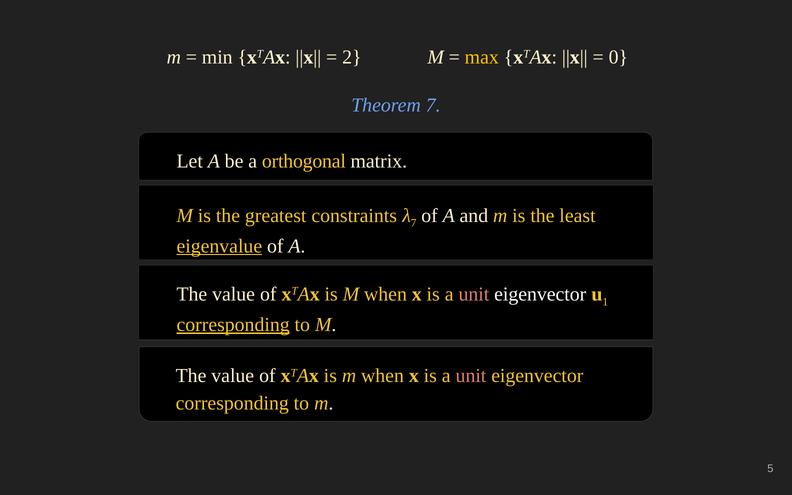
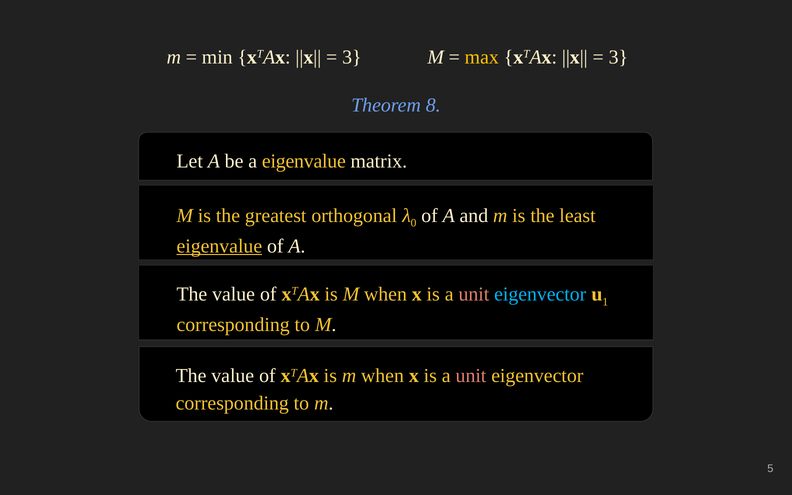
2: 2 -> 3 (352, 57)
0: 0 -> 3 (618, 57)
Theorem 7: 7 -> 8 (433, 105)
a orthogonal: orthogonal -> eigenvalue (304, 161)
constraints: constraints -> orthogonal (354, 216)
7: 7 -> 0 (414, 223)
eigenvector colour: white -> light blue (540, 294)
corresponding underline: present -> none (233, 325)
